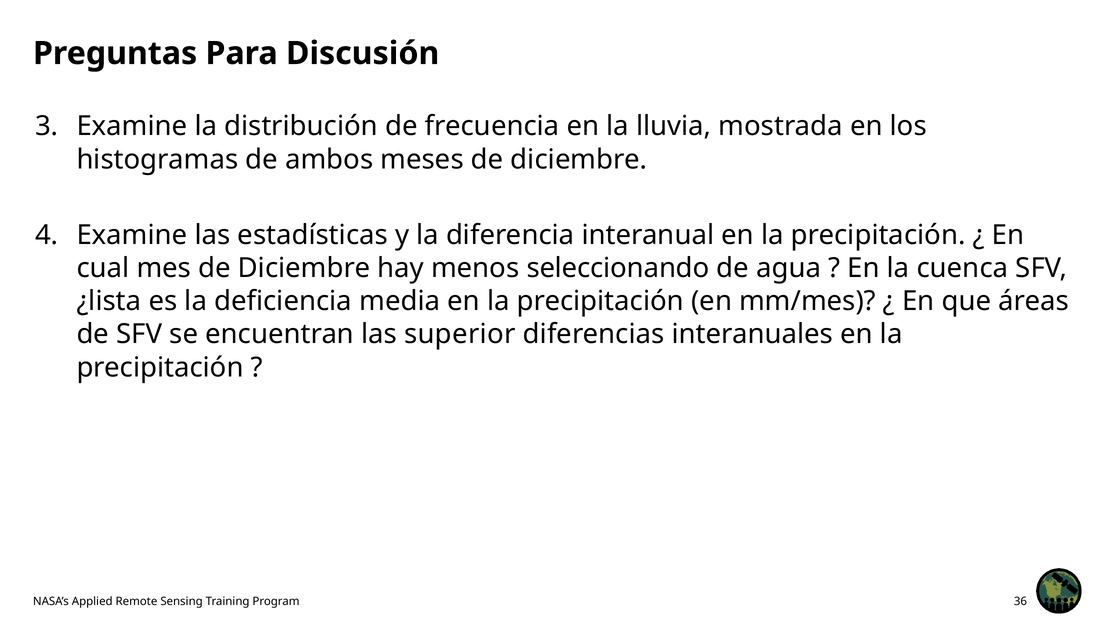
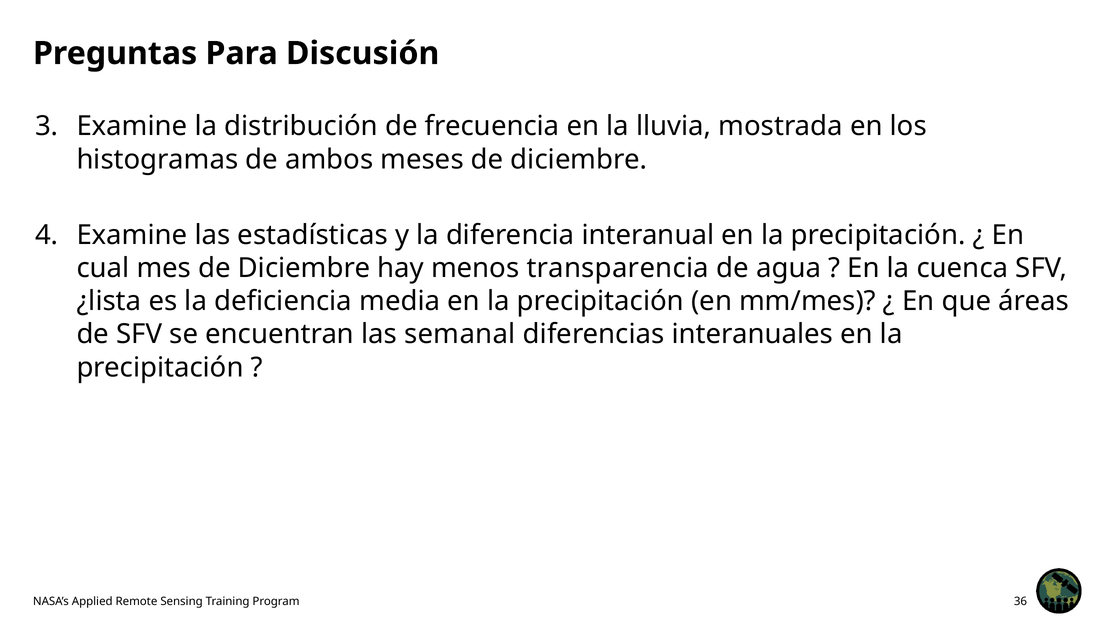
seleccionando: seleccionando -> transparencia (618, 268)
superior: superior -> semanal (460, 334)
